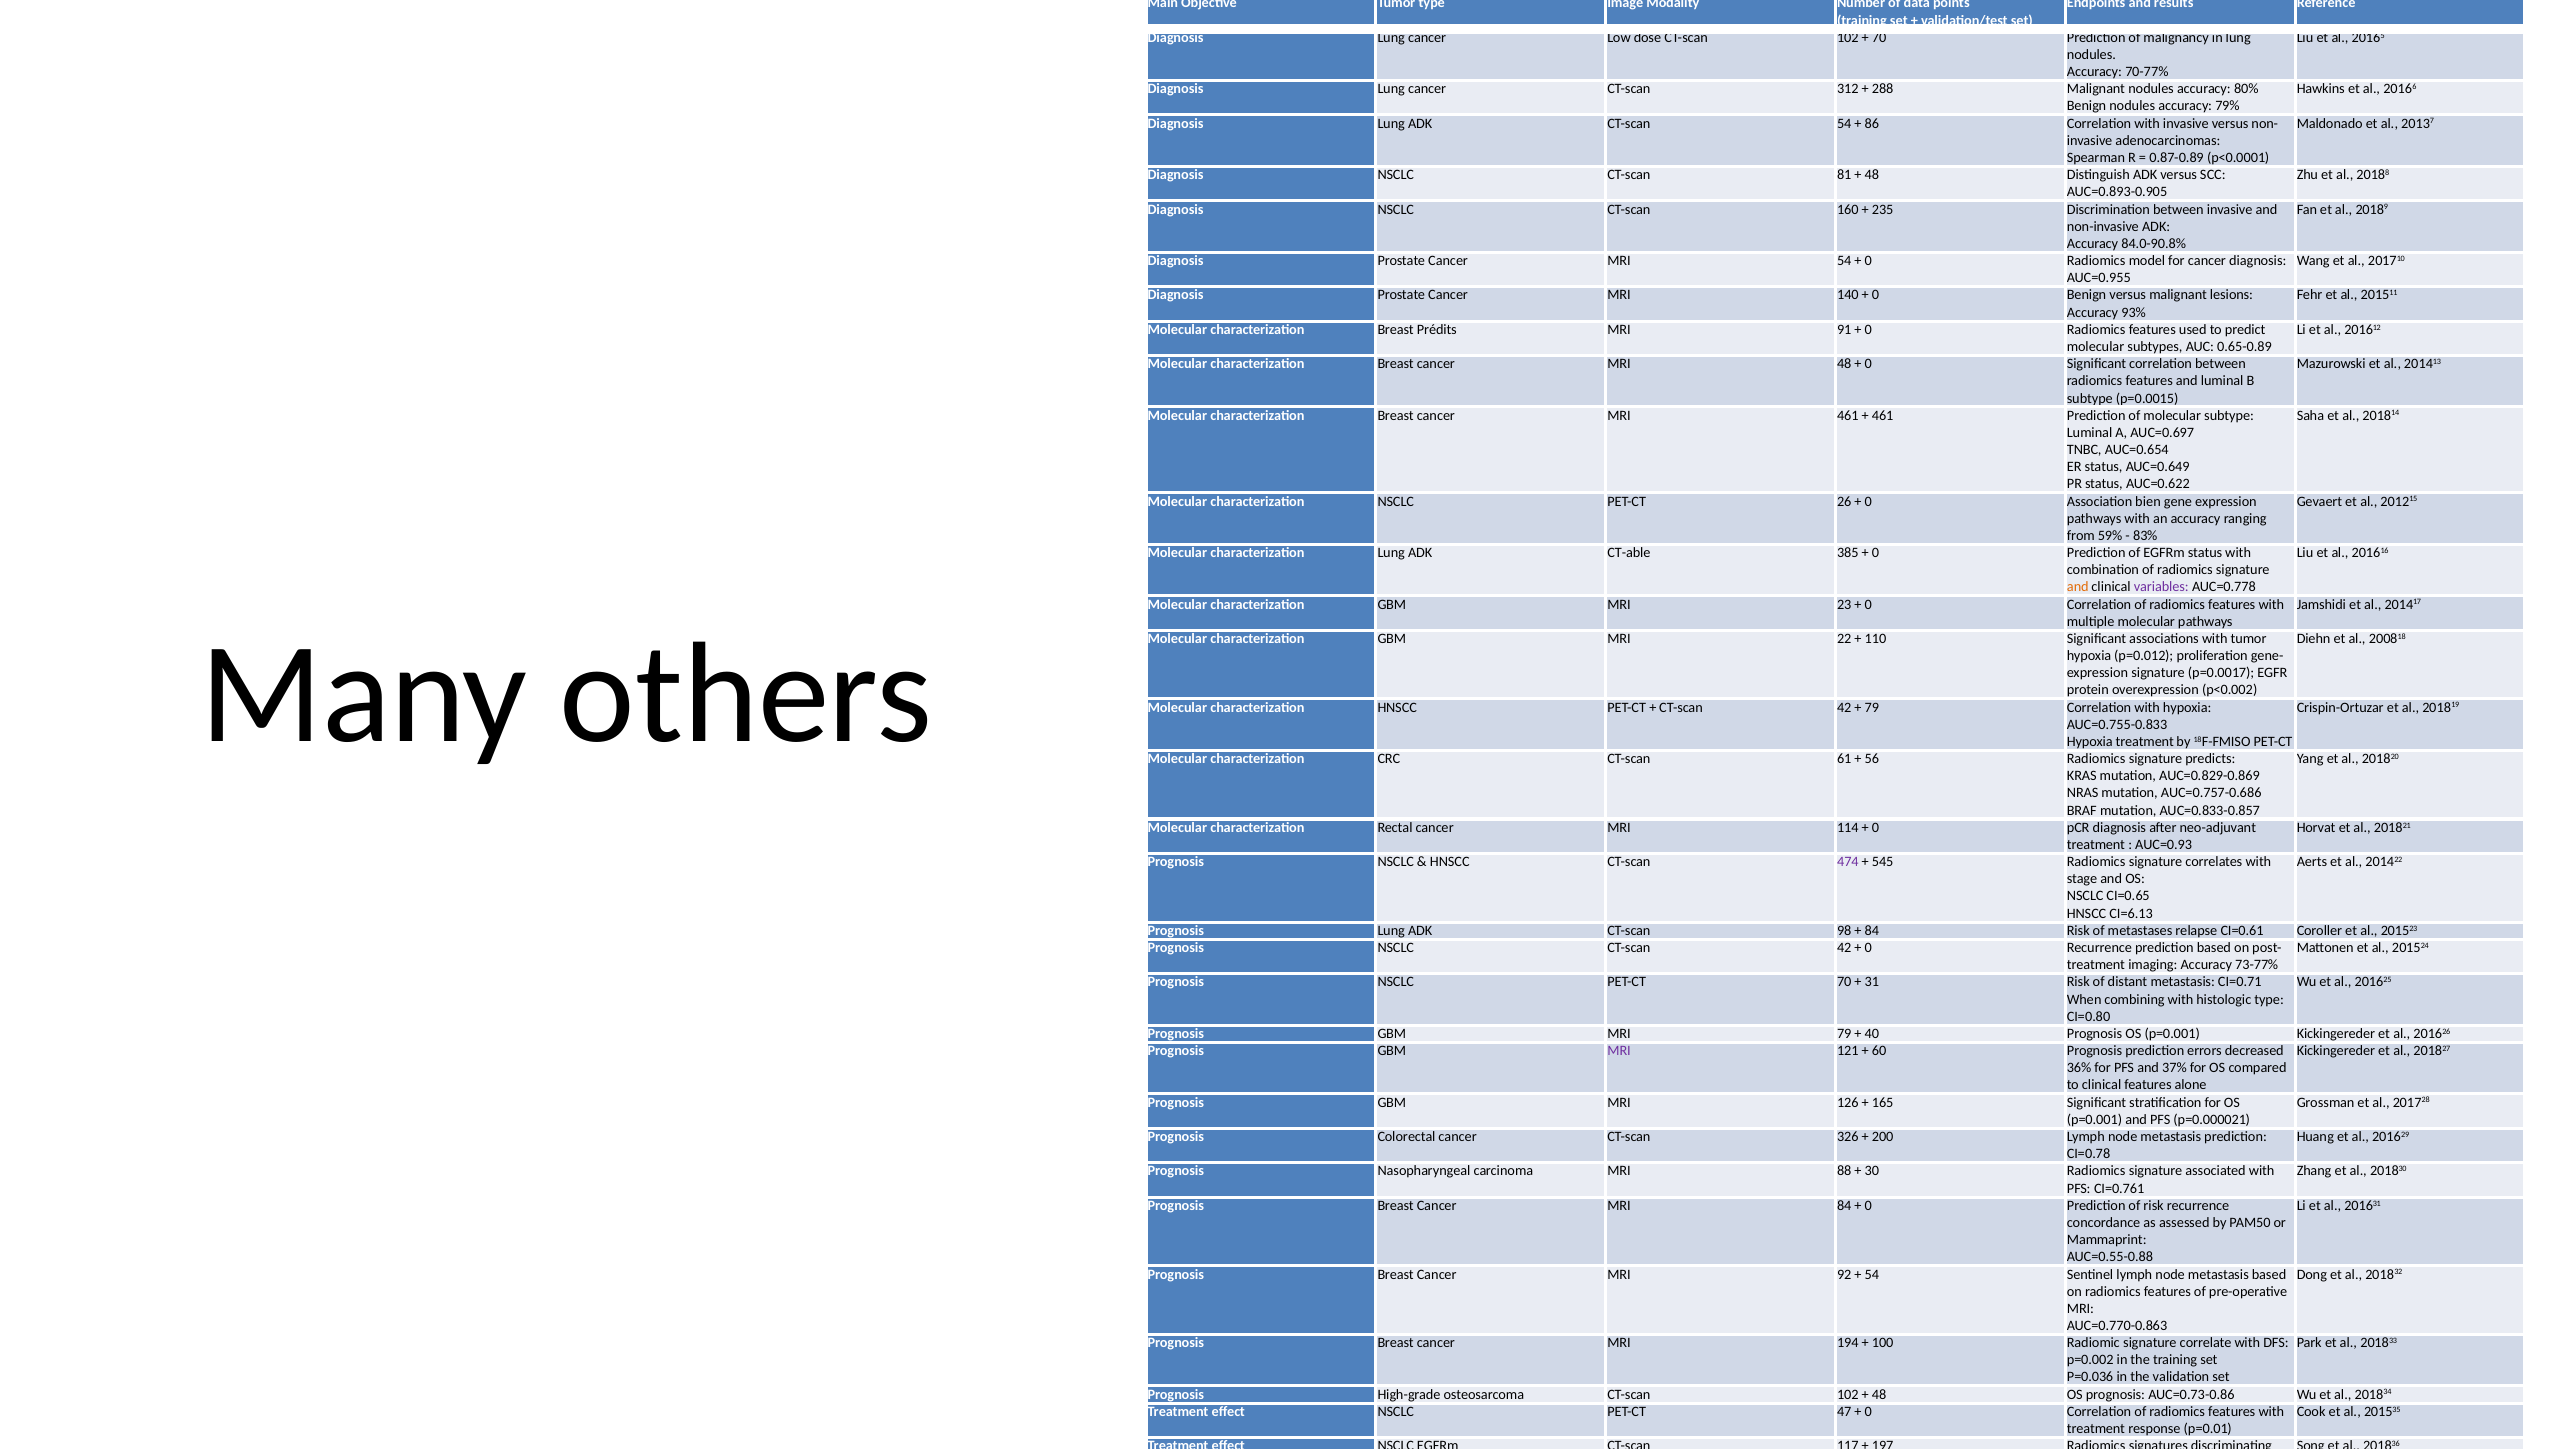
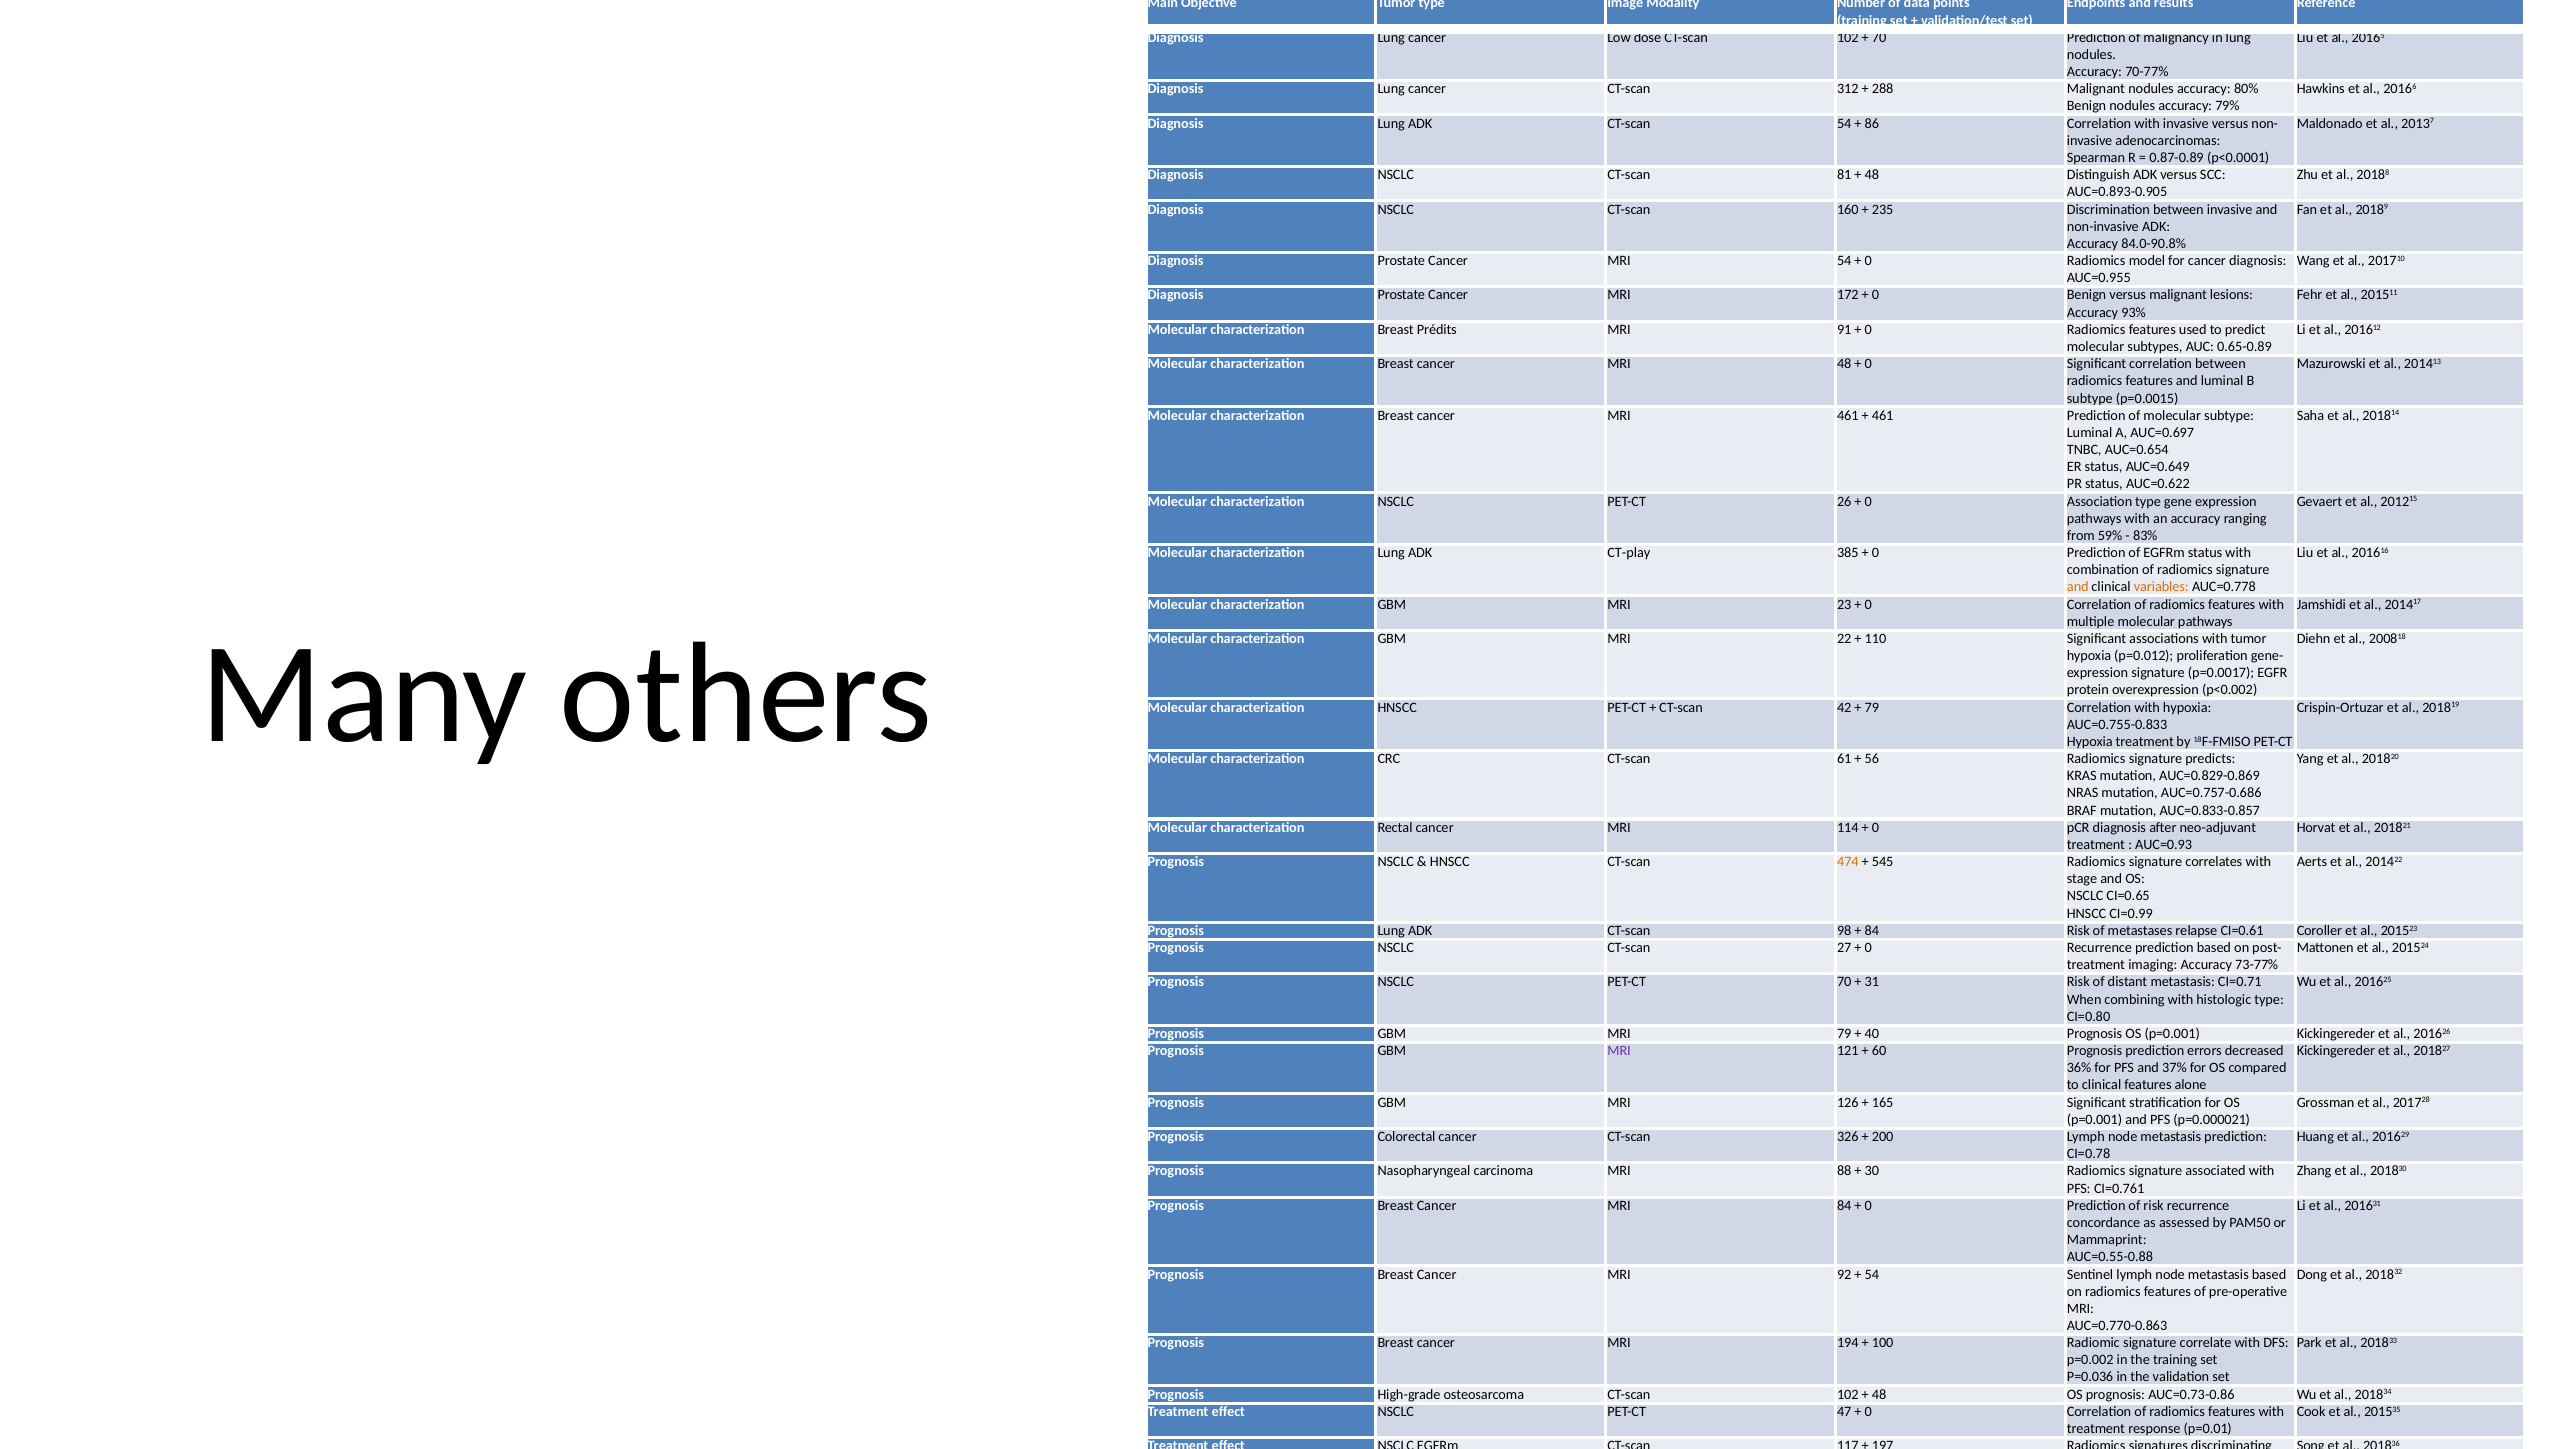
140: 140 -> 172 (1848, 295)
Association bien: bien -> type (2148, 501)
CT-able: CT-able -> CT-play (1629, 553)
variables colour: purple -> orange (2161, 587)
474 colour: purple -> orange (1848, 862)
CI=6.13: CI=6.13 -> CI=0.99 (2131, 913)
NSCLC CT-scan 42: 42 -> 27 (1844, 948)
